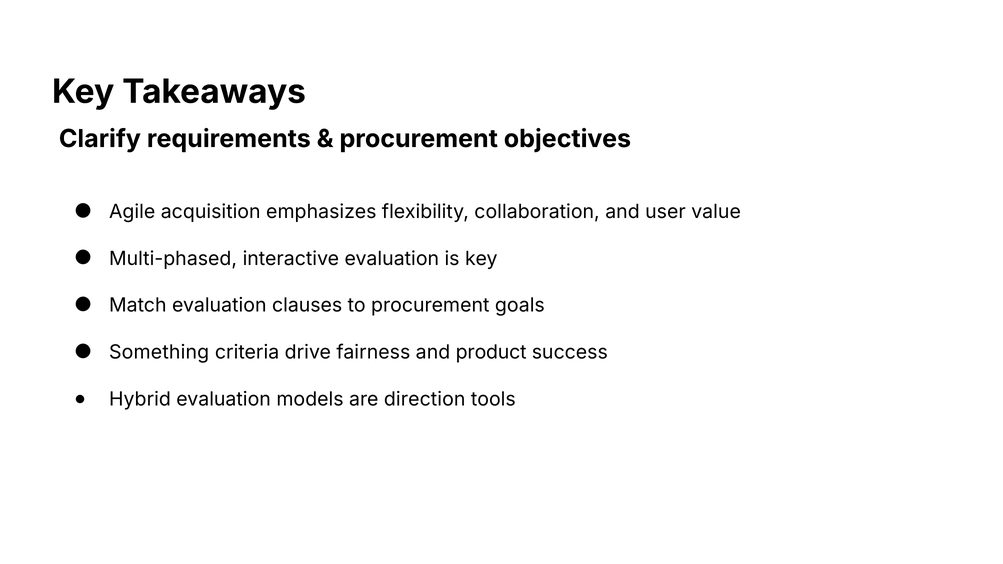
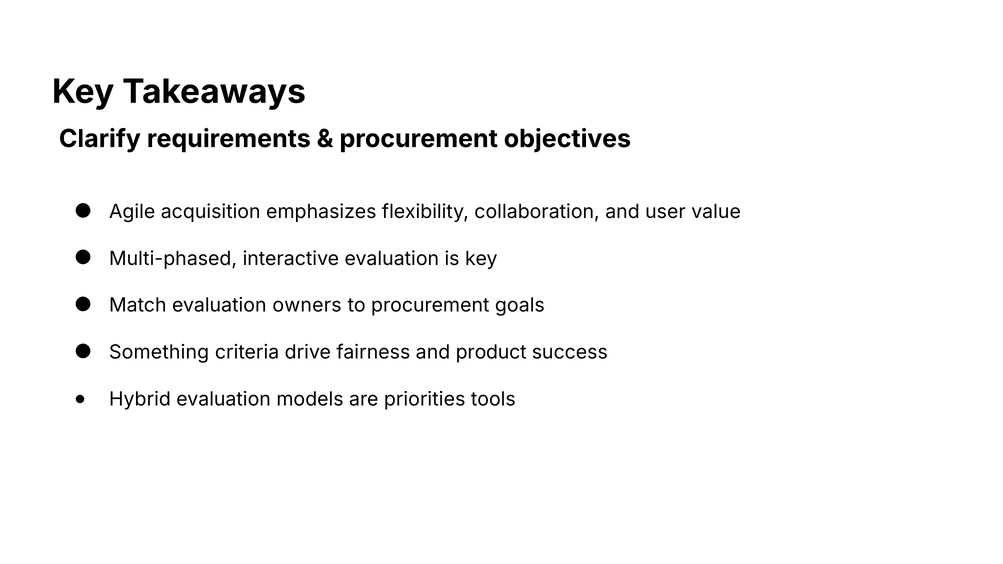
clauses: clauses -> owners (307, 306)
direction: direction -> priorities (425, 399)
